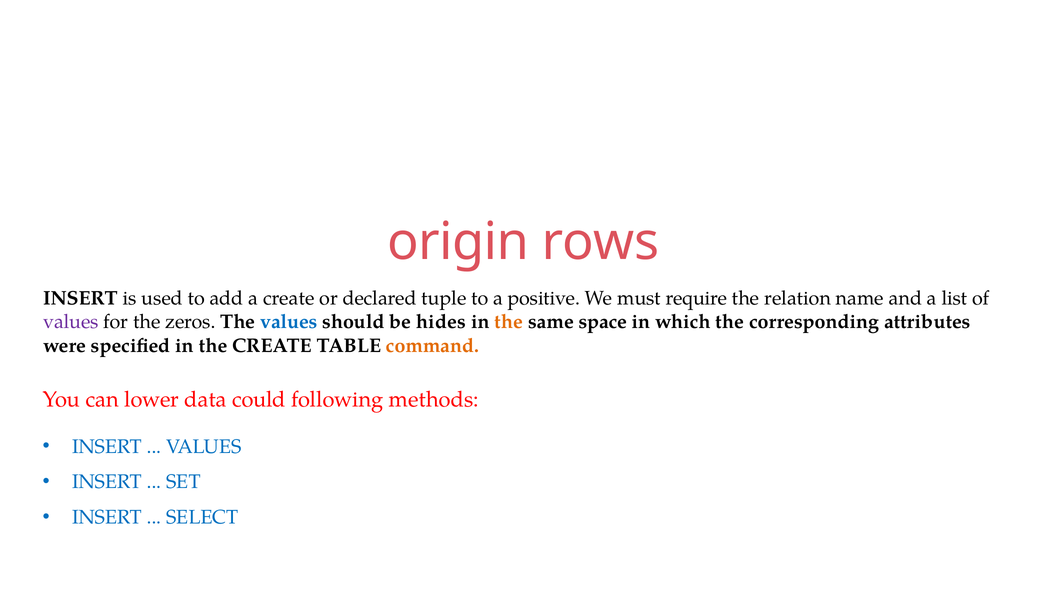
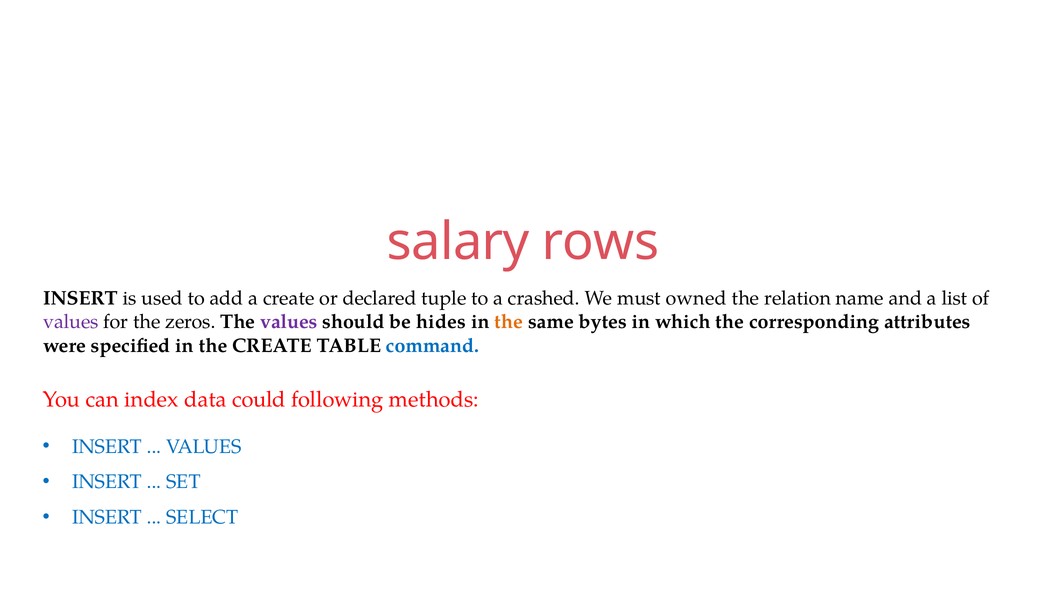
origin: origin -> salary (458, 242)
positive: positive -> crashed (544, 298)
require: require -> owned (696, 298)
values colour: blue -> purple (289, 322)
space: space -> bytes (603, 322)
command colour: orange -> blue (433, 345)
lower: lower -> index (152, 400)
